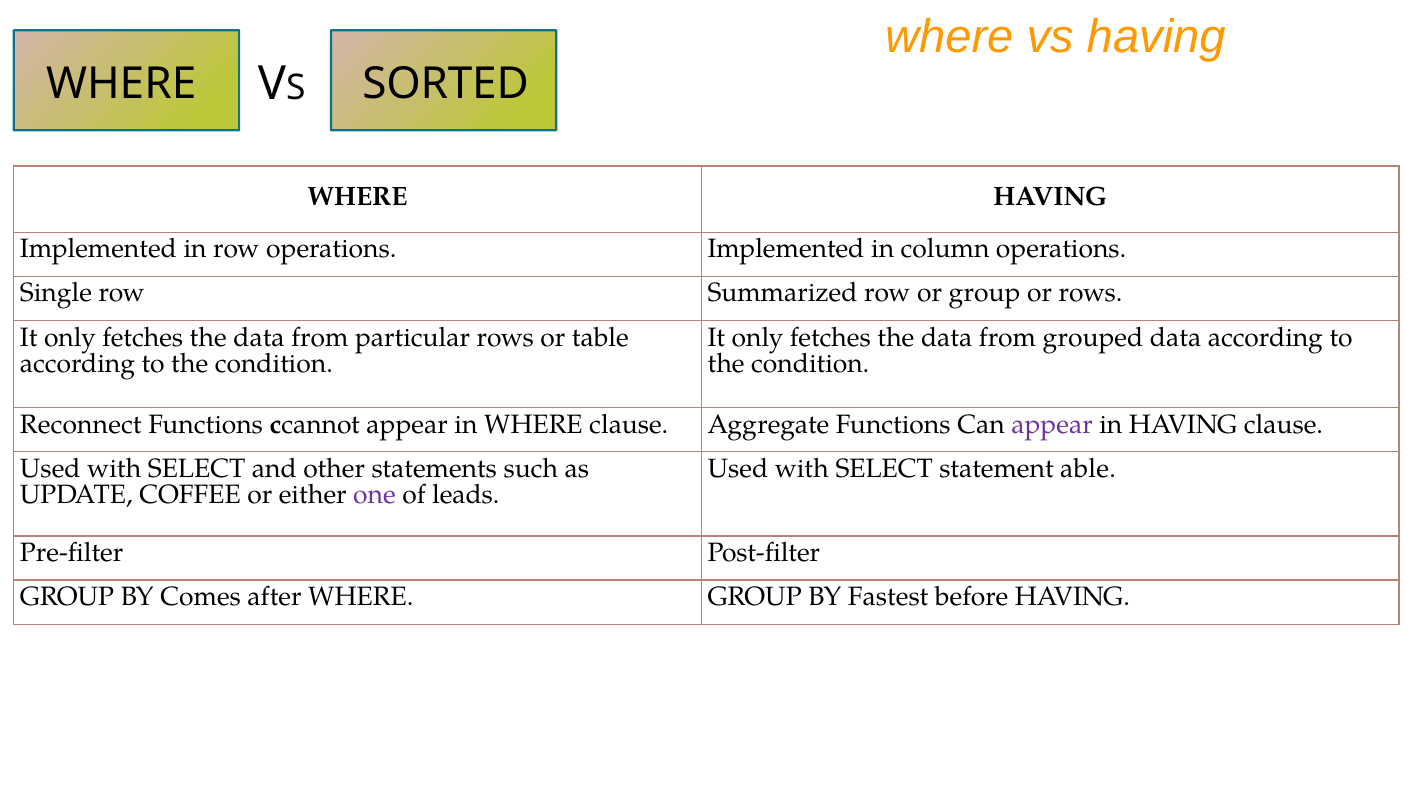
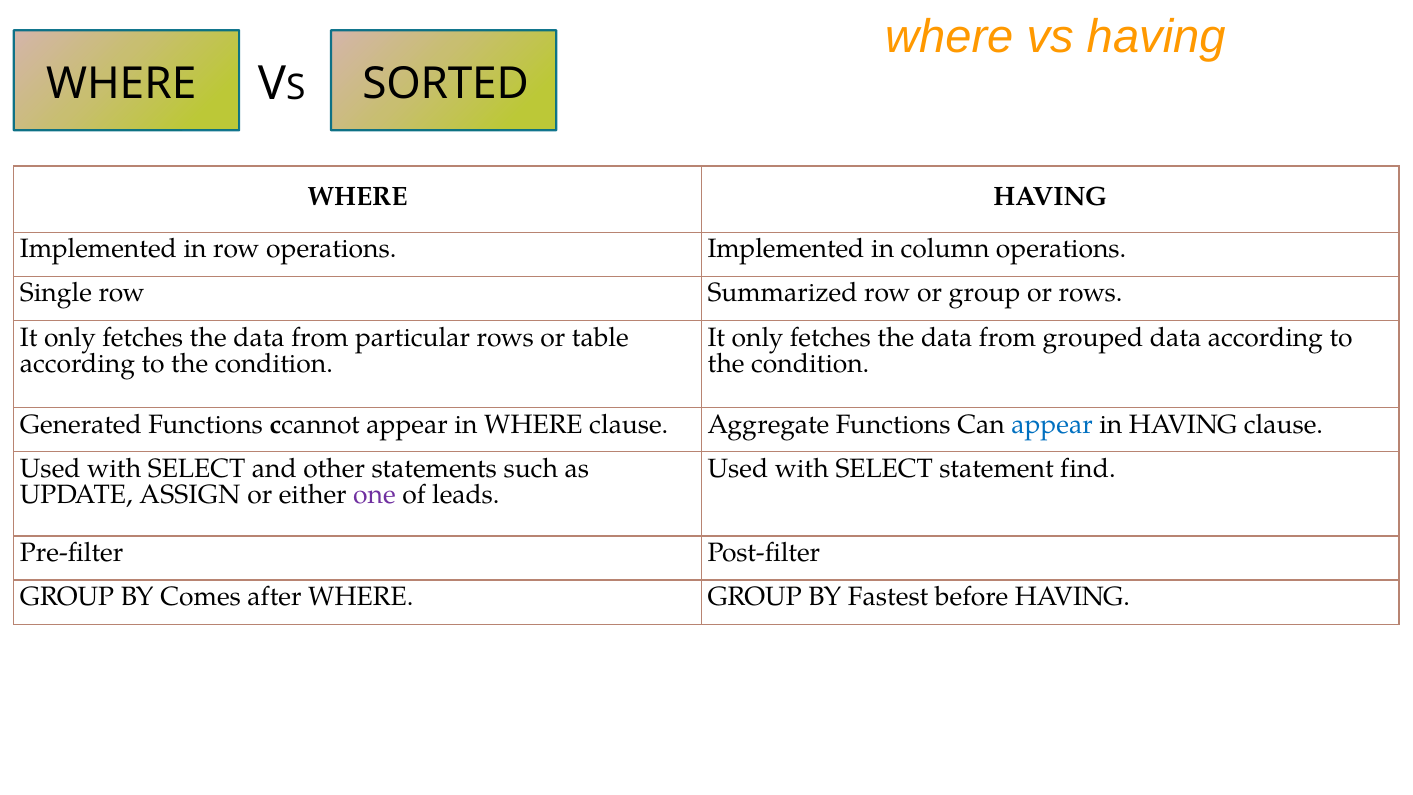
Reconnect: Reconnect -> Generated (81, 424)
appear colour: purple -> blue (1052, 424)
able: able -> find (1088, 468)
COFFEE: COFFEE -> ASSIGN (190, 495)
